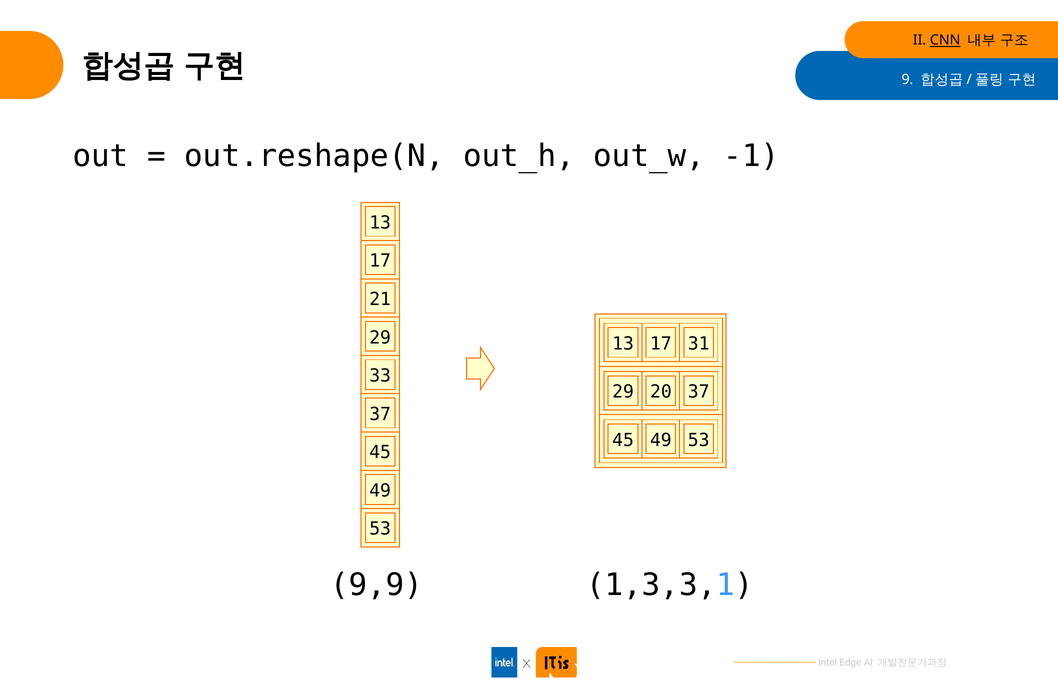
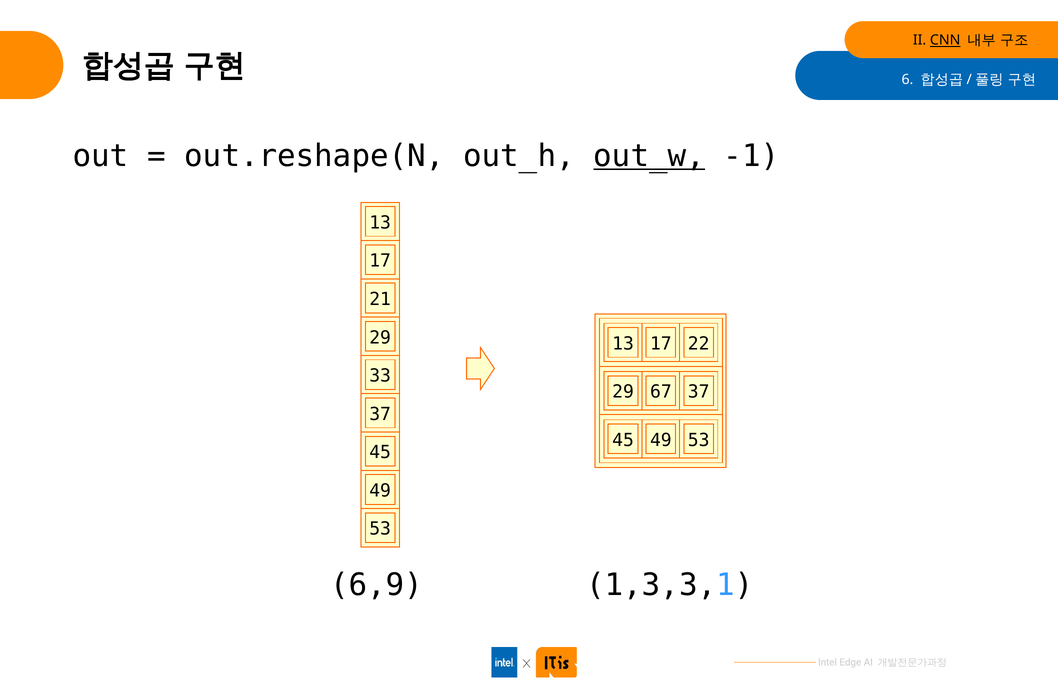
9: 9 -> 6 (907, 80)
out_w underline: none -> present (649, 156)
31: 31 -> 22 (699, 344)
20: 20 -> 67 (661, 392)
9,9: 9,9 -> 6,9 (377, 585)
